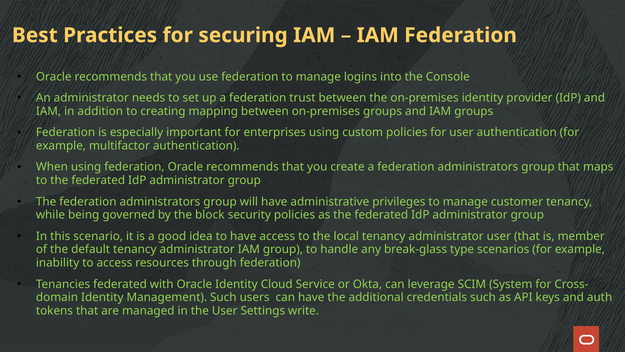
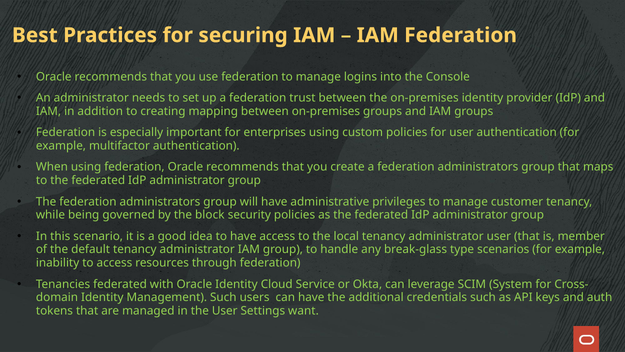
write: write -> want (303, 311)
